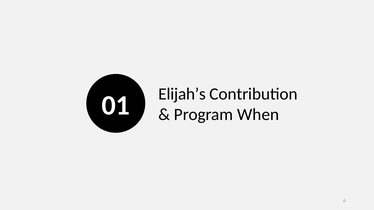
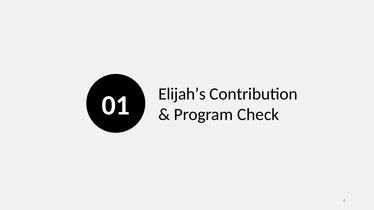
When: When -> Check (258, 115)
